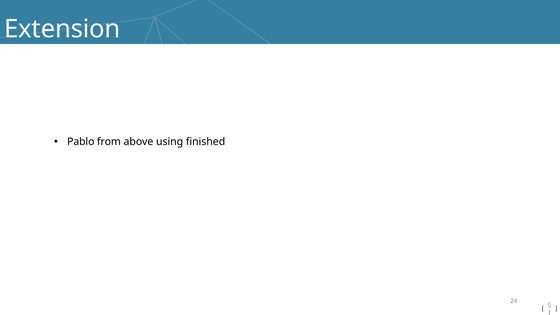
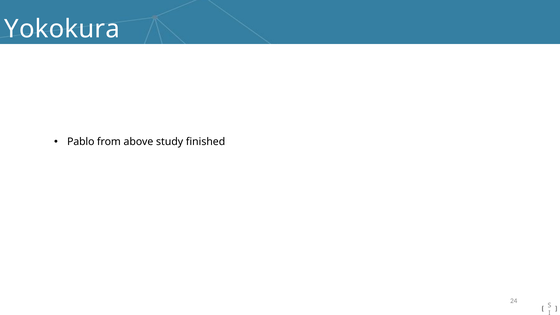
Extension: Extension -> Yokokura (62, 29)
using: using -> study (170, 142)
